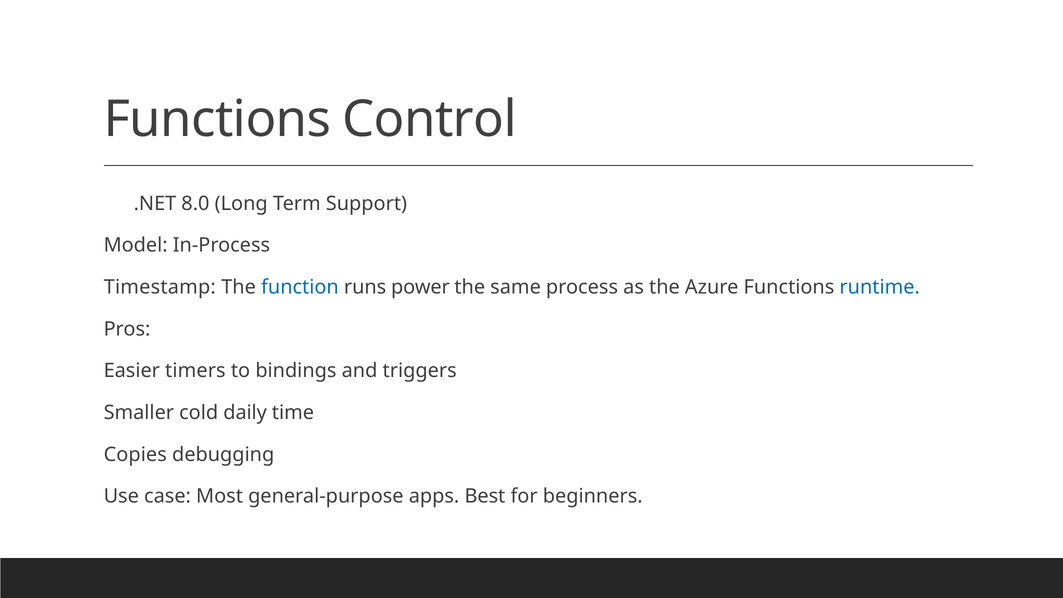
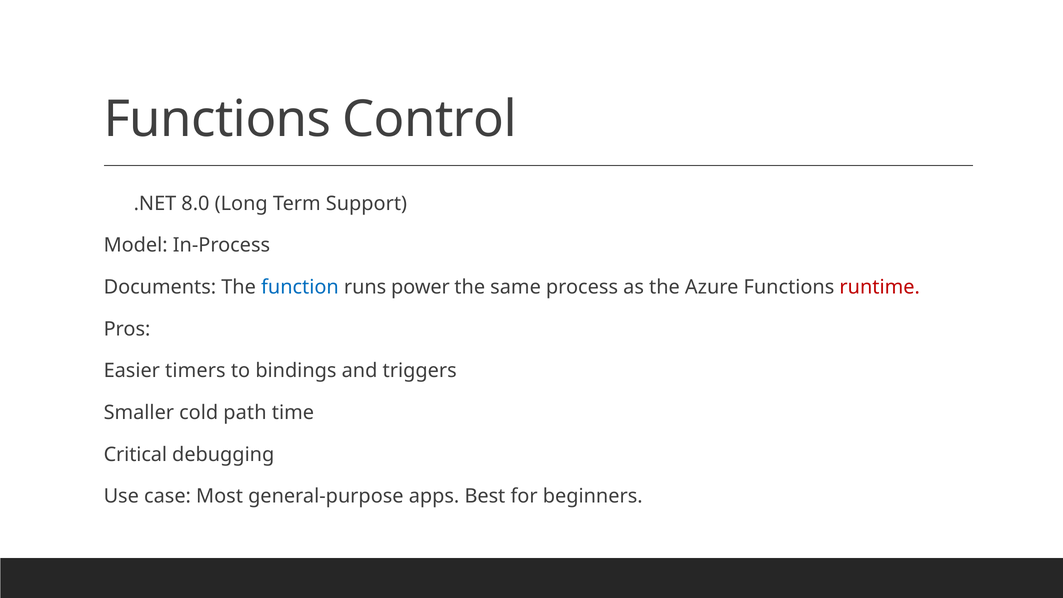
Timestamp: Timestamp -> Documents (160, 287)
runtime colour: blue -> red (880, 287)
daily: daily -> path (245, 413)
Copies: Copies -> Critical (135, 454)
